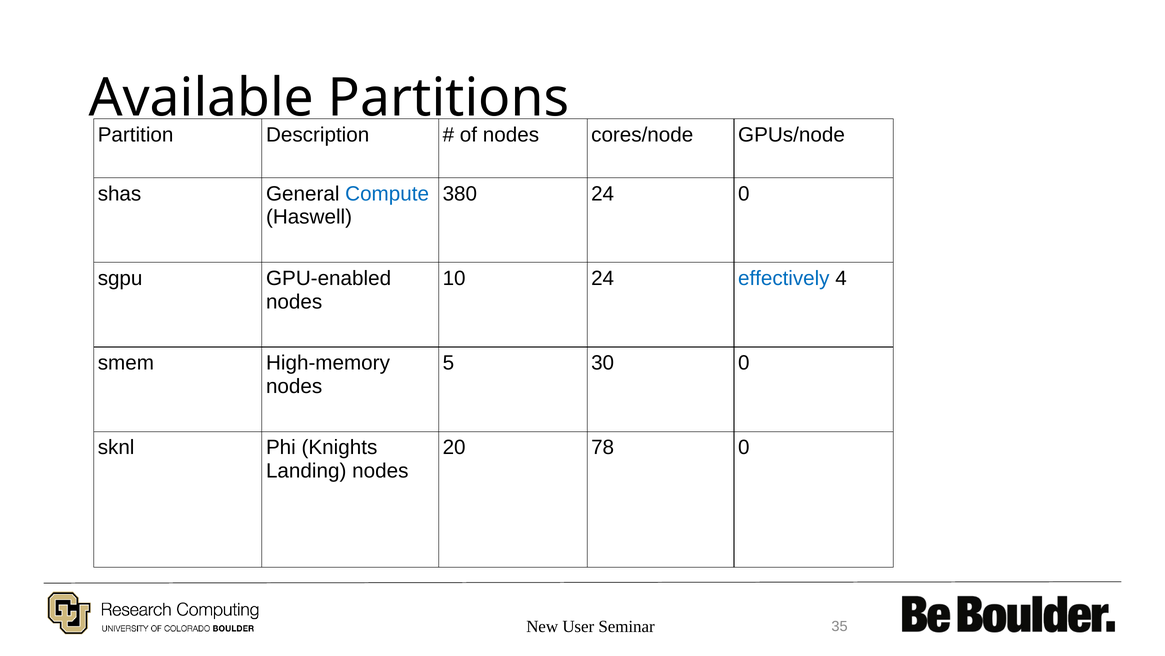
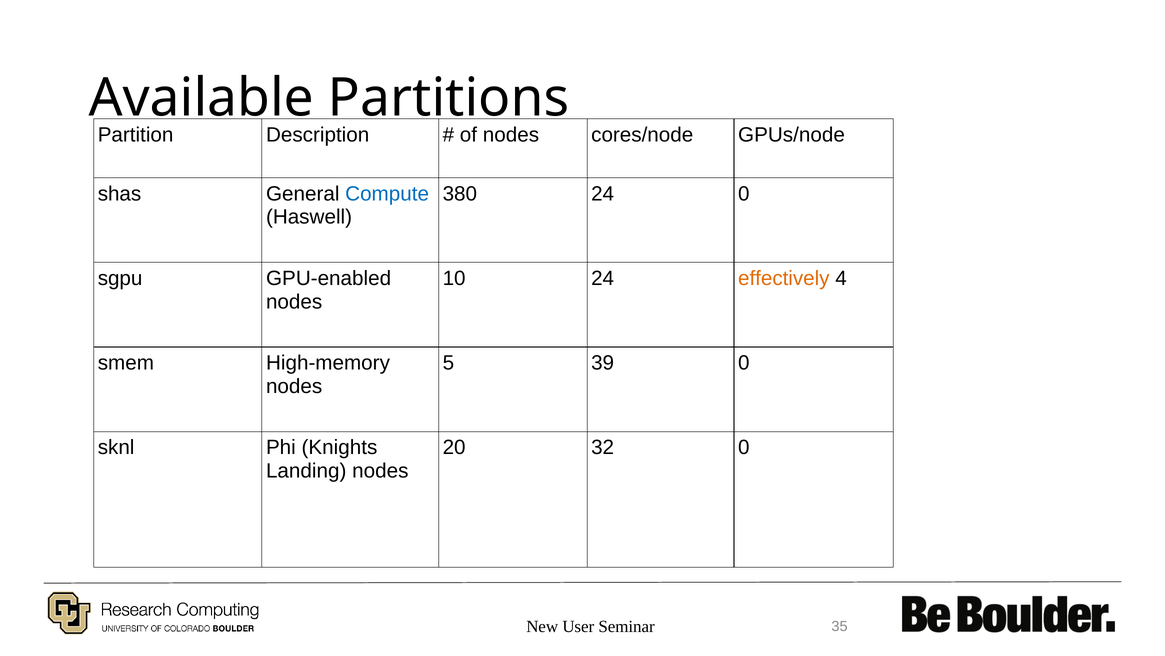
effectively colour: blue -> orange (784, 278)
30: 30 -> 39 (603, 363)
78: 78 -> 32 (603, 447)
